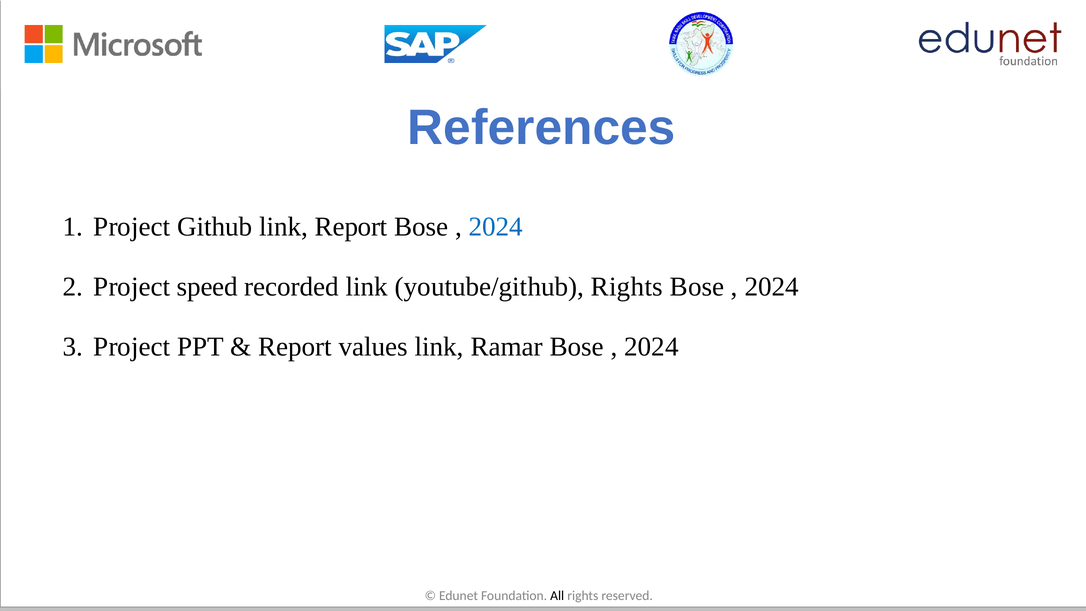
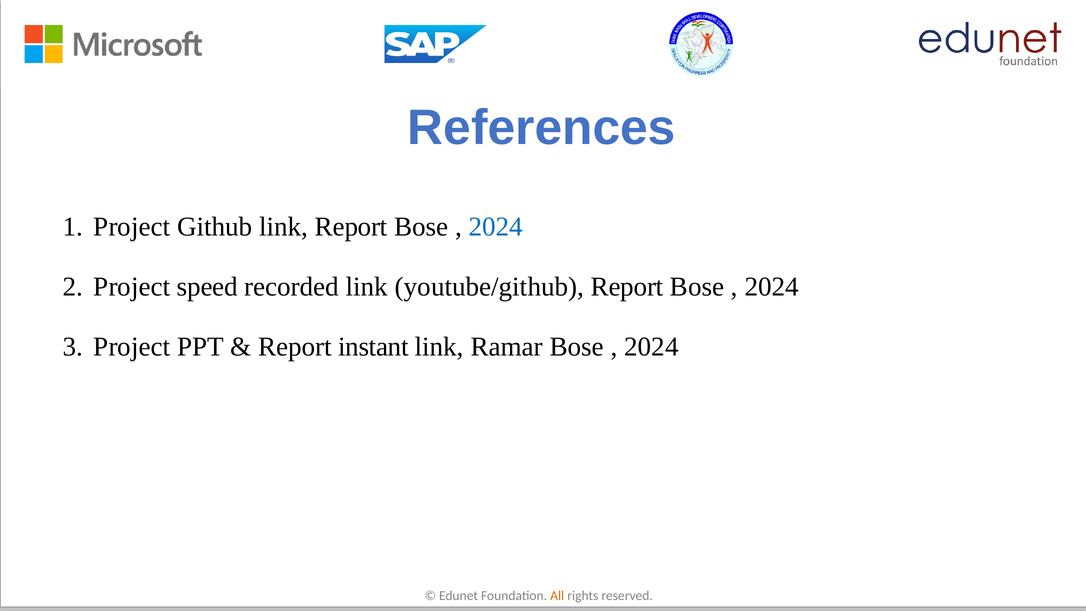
youtube/github Rights: Rights -> Report (627, 287)
values: values -> instant (373, 347)
All colour: black -> orange (557, 596)
